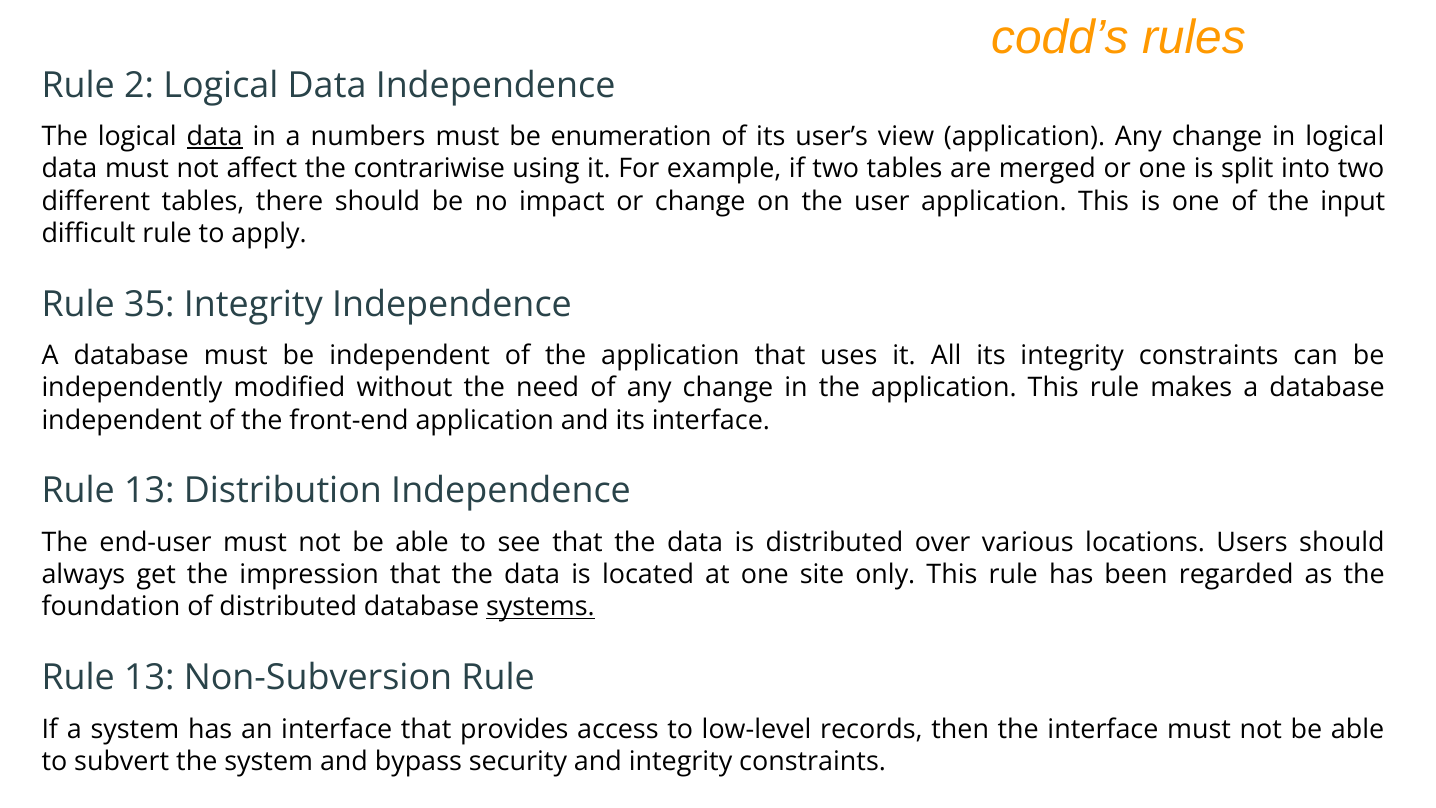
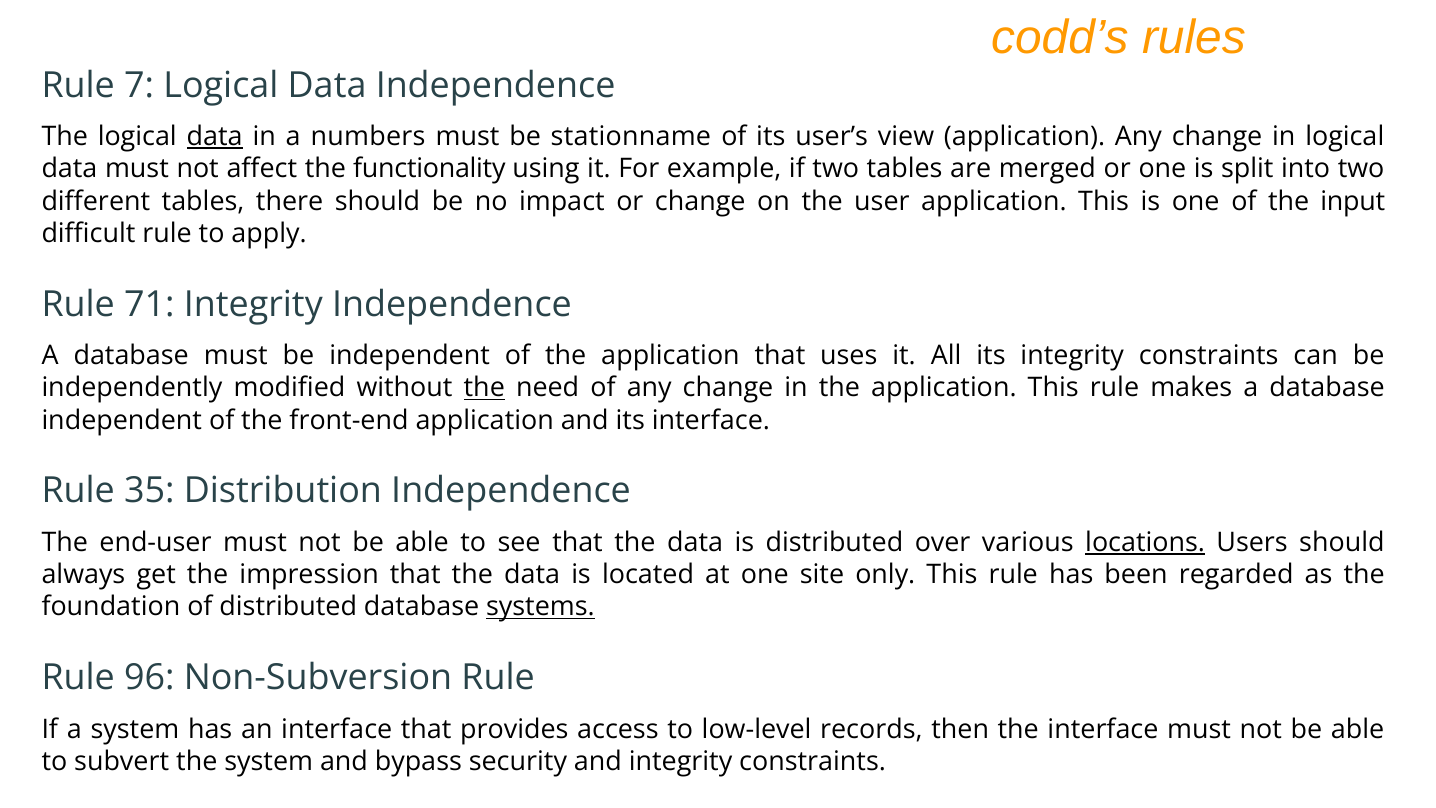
2: 2 -> 7 (139, 85)
enumeration: enumeration -> stationname (631, 137)
contrariwise: contrariwise -> functionality (429, 169)
35: 35 -> 71 (149, 304)
the underline: none -> present (484, 388)
13: 13 -> 35 (149, 491)
locations underline: none -> present (1145, 542)
13: 13 -> 96 (149, 678)
